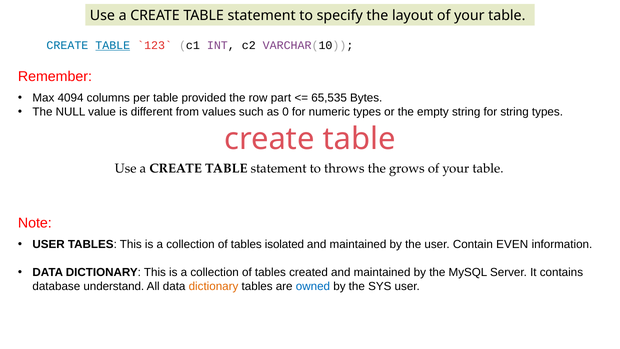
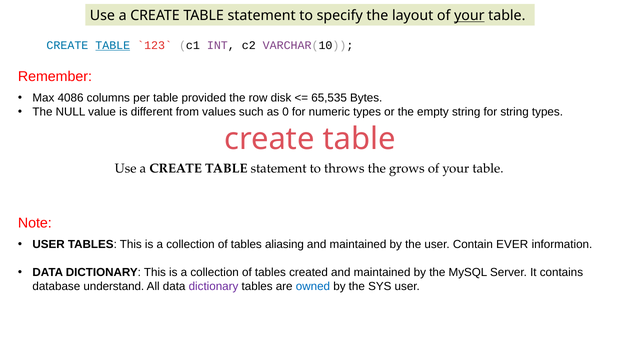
your underline: none -> present (469, 16)
4094: 4094 -> 4086 (71, 98)
part: part -> disk (281, 98)
isolated: isolated -> aliasing (284, 244)
EVEN: EVEN -> EVER (512, 244)
dictionary colour: orange -> purple (214, 286)
